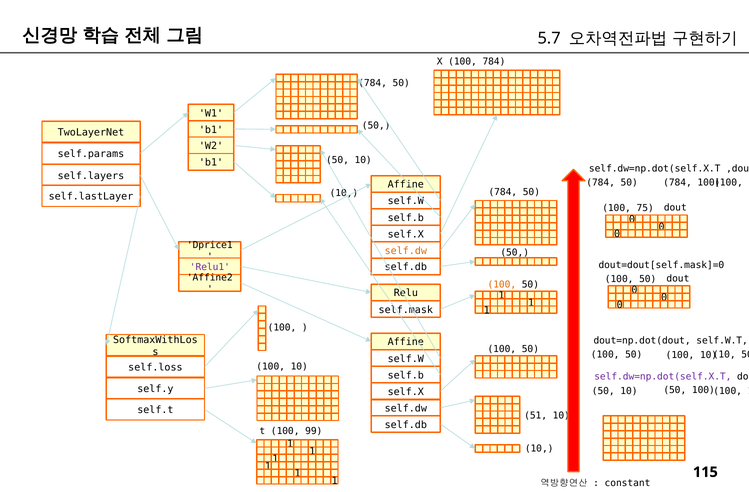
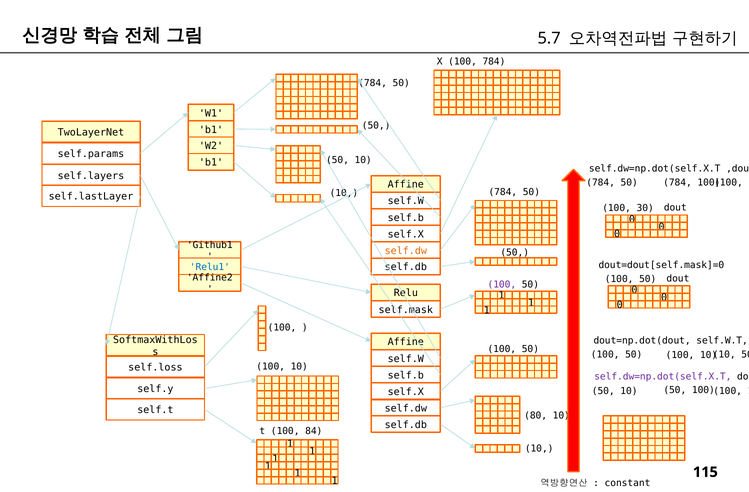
75: 75 -> 30 (645, 208)
Dprice1: Dprice1 -> Github1 (210, 245)
Relu1 colour: purple -> blue (210, 267)
100 colour: orange -> purple (502, 284)
51: 51 -> 80 (536, 416)
99: 99 -> 84 (314, 431)
